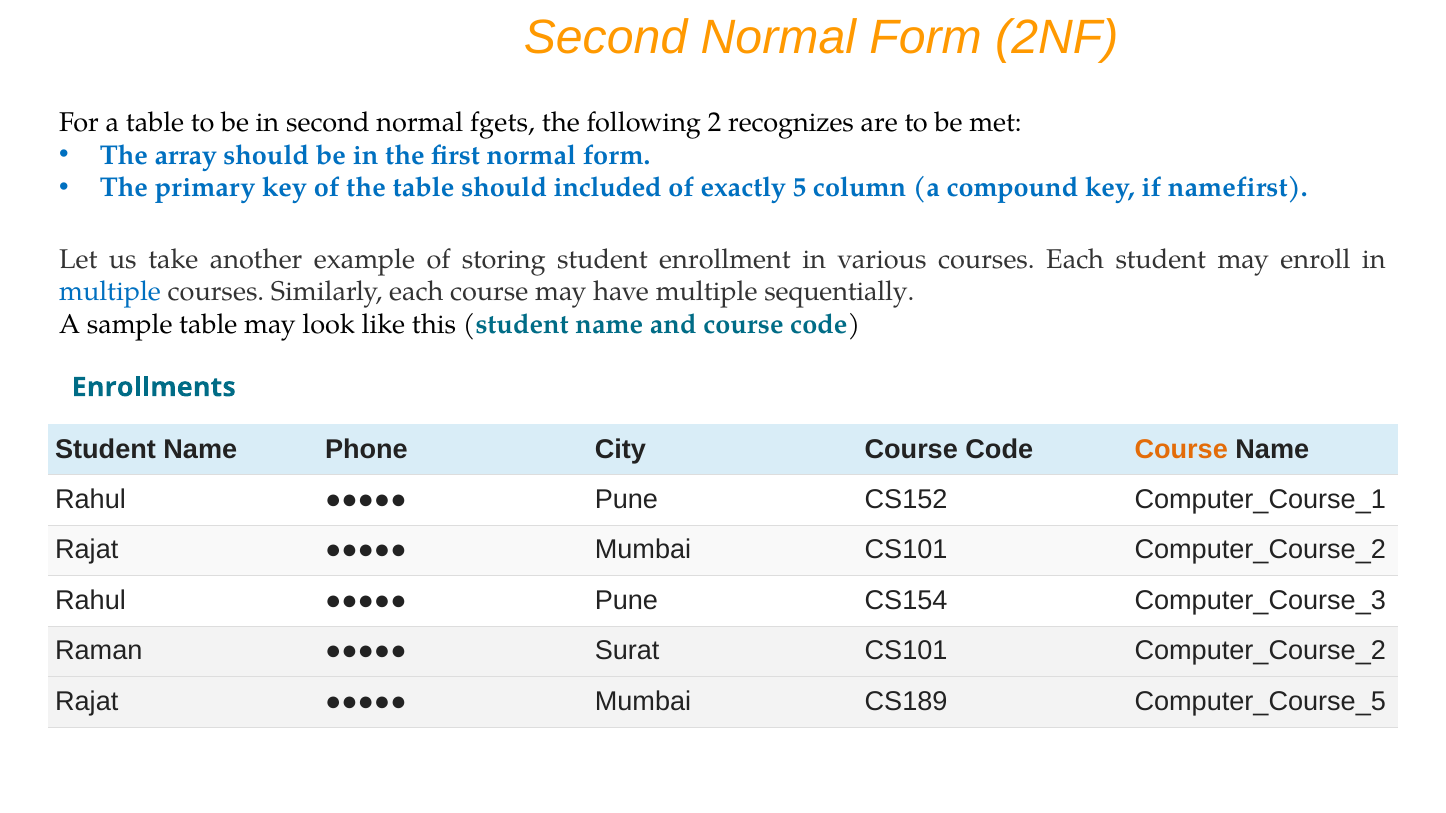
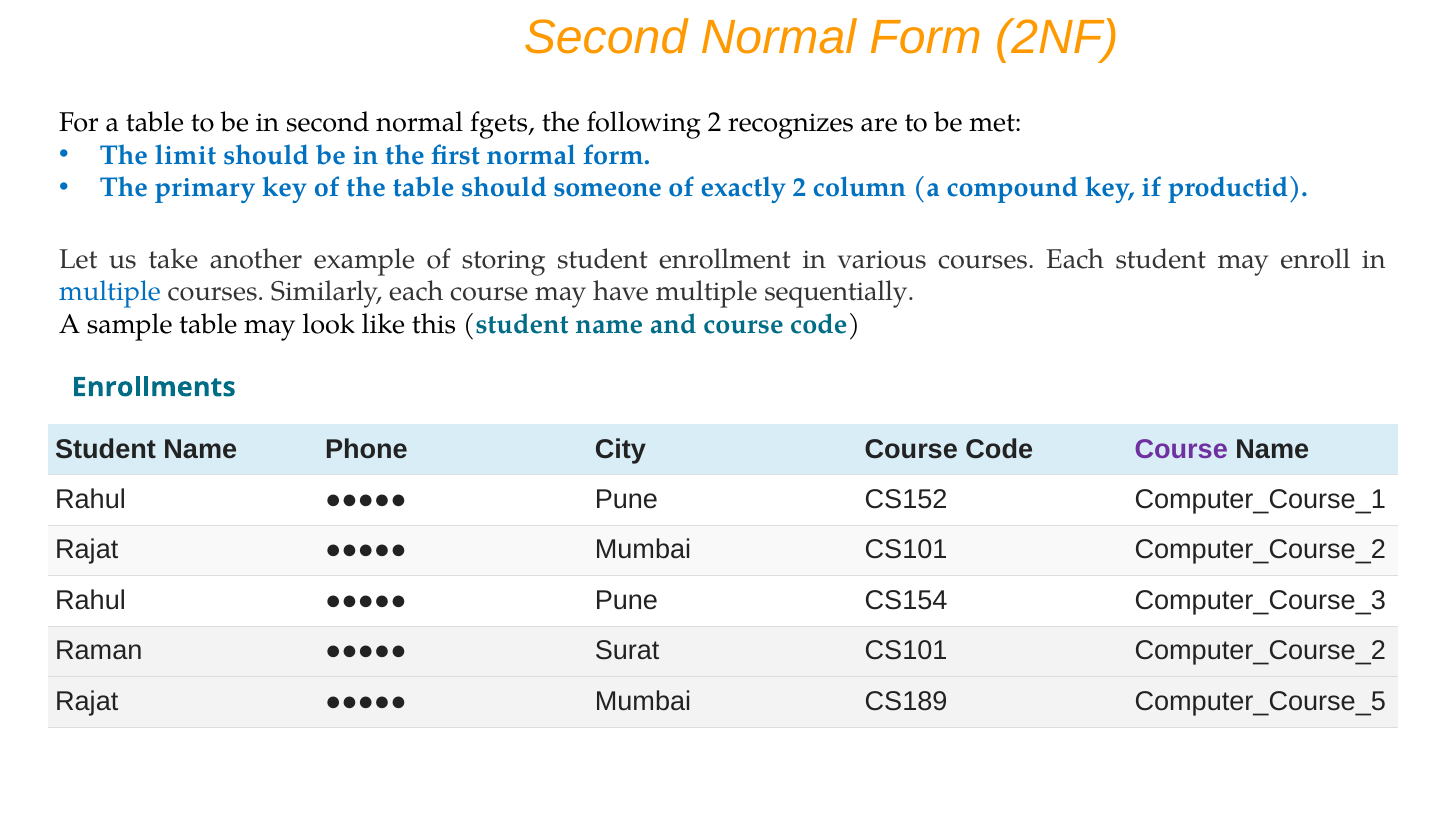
array: array -> limit (186, 155)
included: included -> someone (608, 188)
exactly 5: 5 -> 2 (799, 188)
namefirst: namefirst -> productid (1238, 188)
Course colour: orange -> purple (1181, 450)
